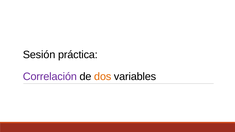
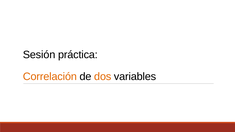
Correlación colour: purple -> orange (50, 77)
